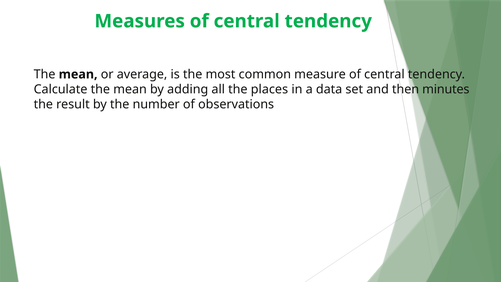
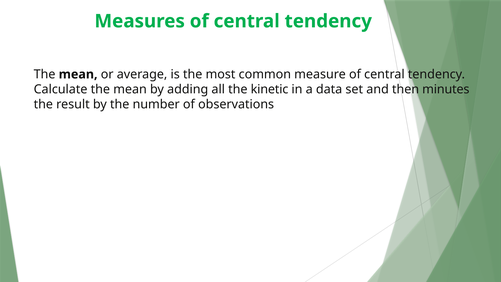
places: places -> kinetic (270, 89)
